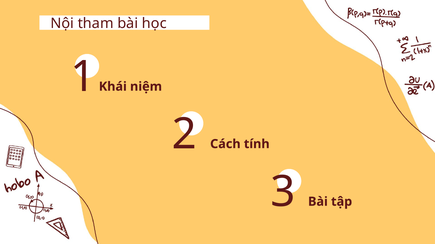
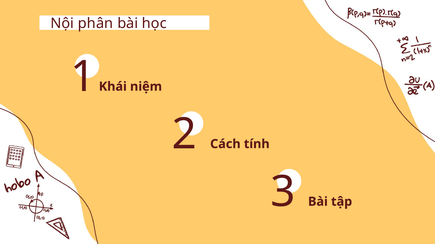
tham: tham -> phân (96, 24)
